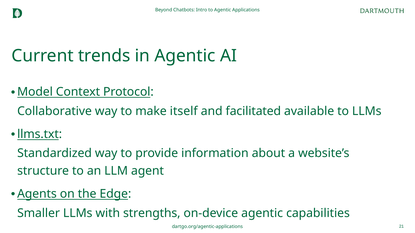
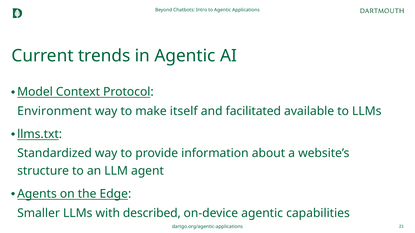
Collaborative: Collaborative -> Environment (54, 111)
strengths: strengths -> described (152, 213)
